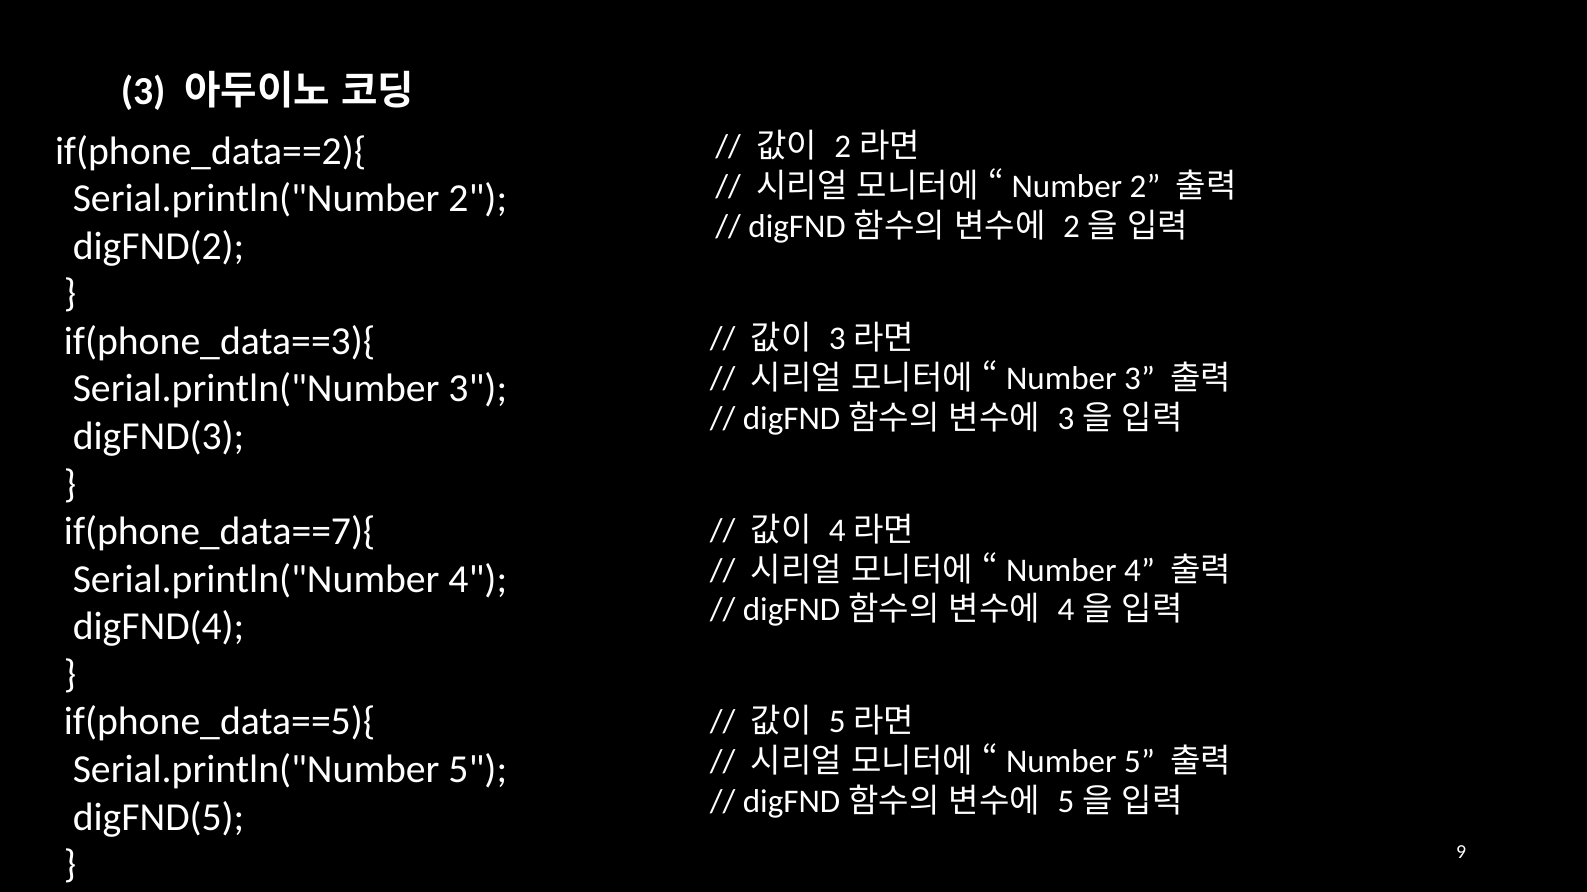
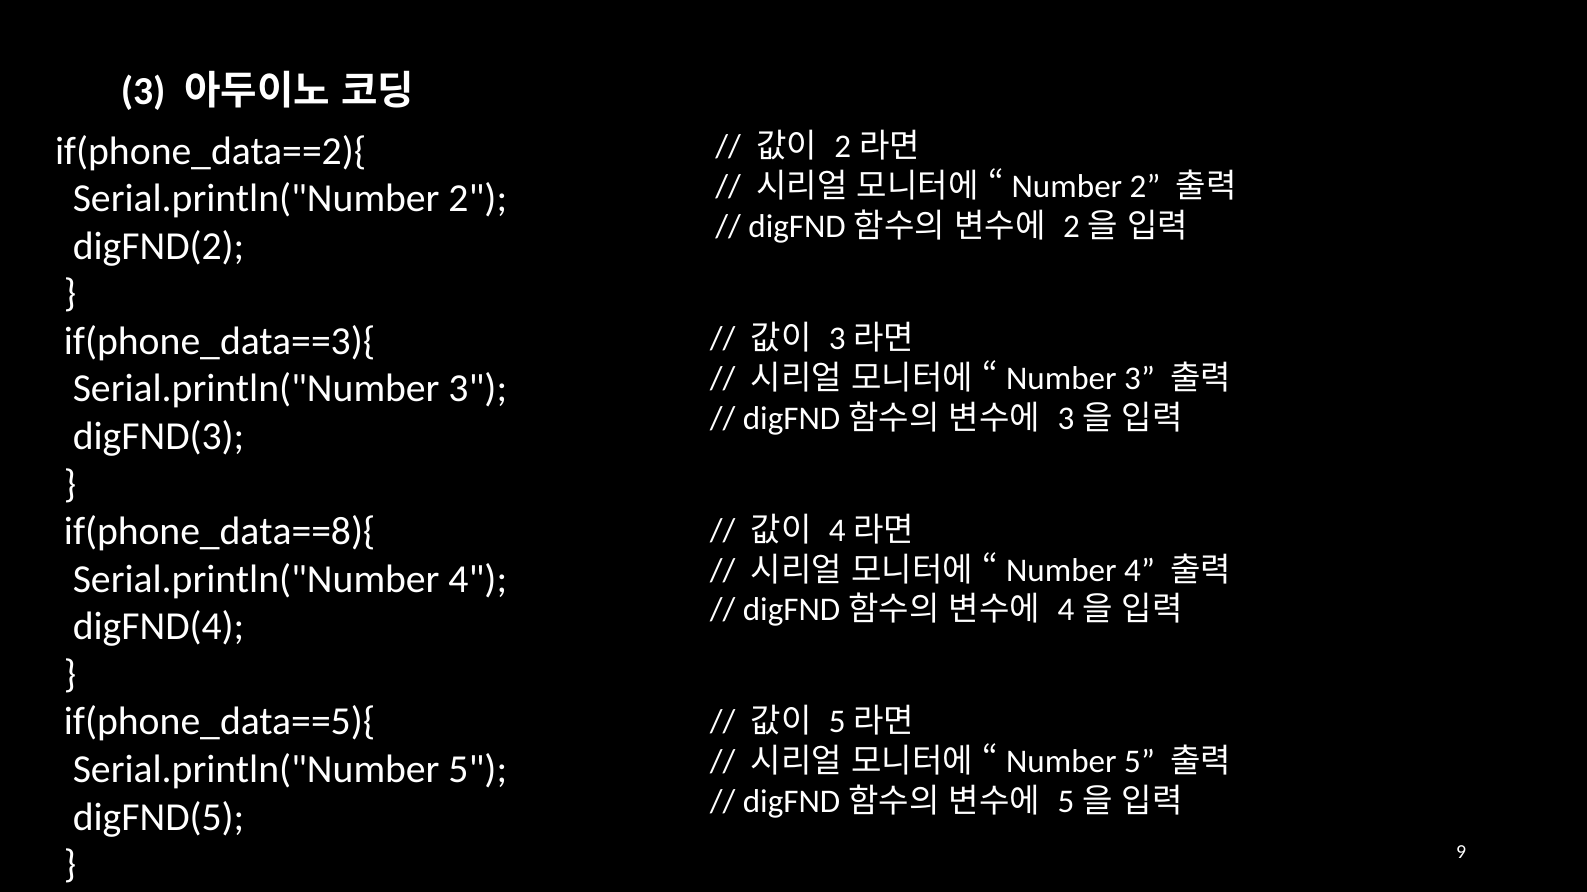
if(phone_data==7){: if(phone_data==7){ -> if(phone_data==8){ (220, 532)
